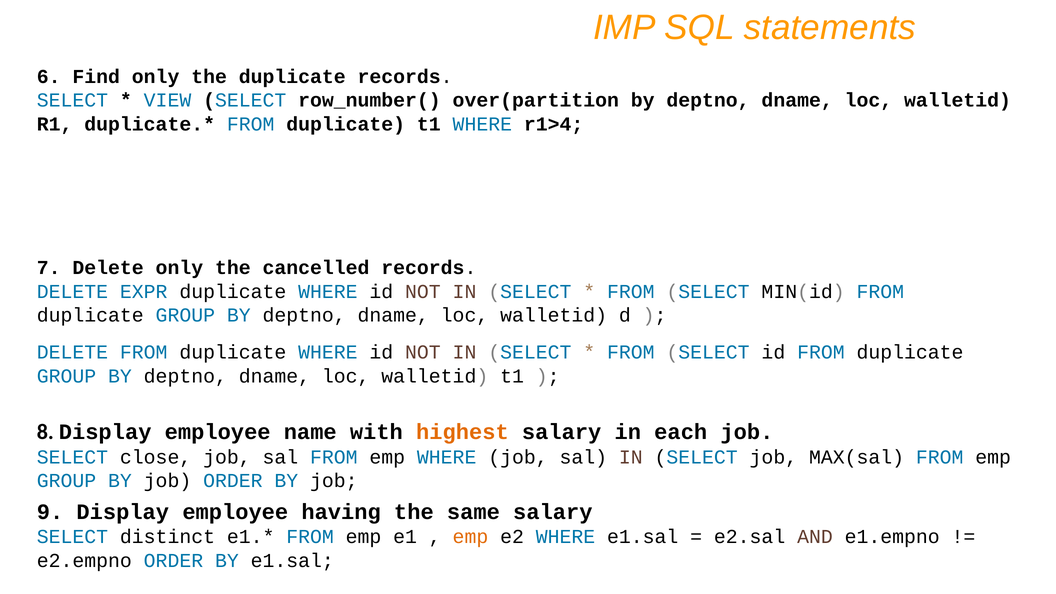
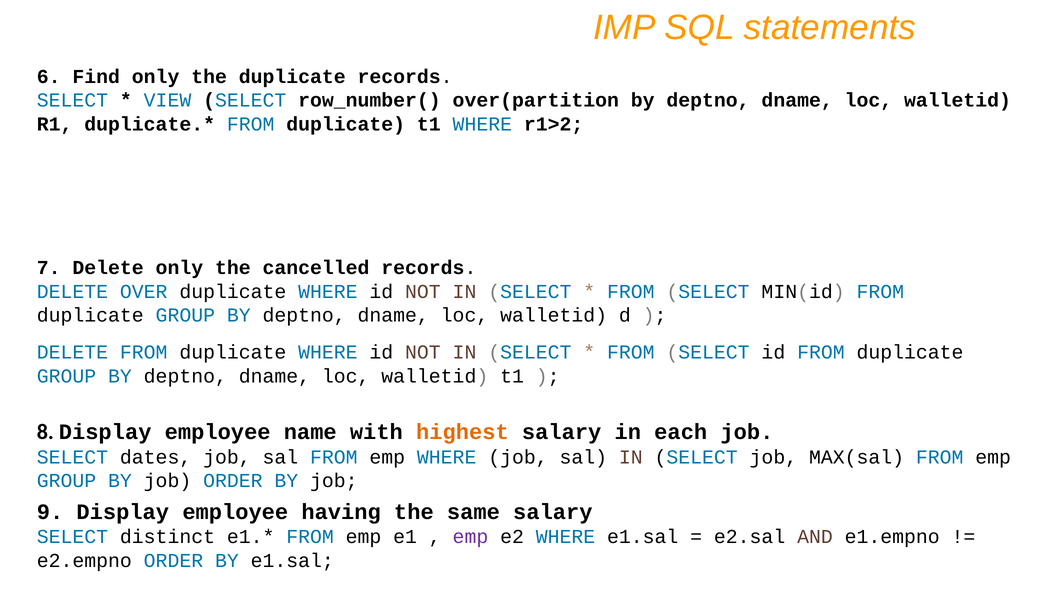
r1>4: r1>4 -> r1>2 (554, 124)
EXPR: EXPR -> OVER (144, 292)
close: close -> dates (156, 457)
emp colour: orange -> purple (470, 537)
